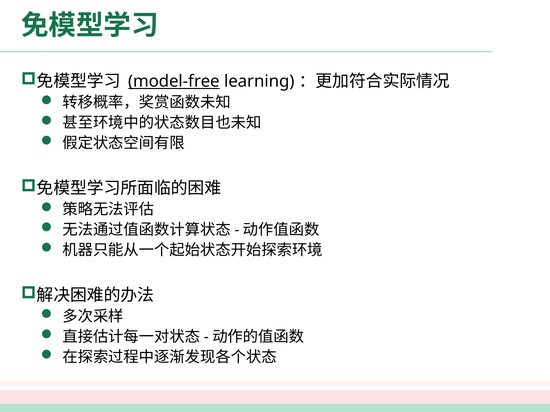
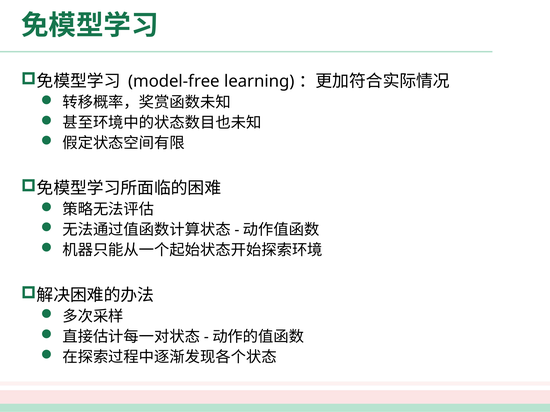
model-free underline: present -> none (174, 82)
